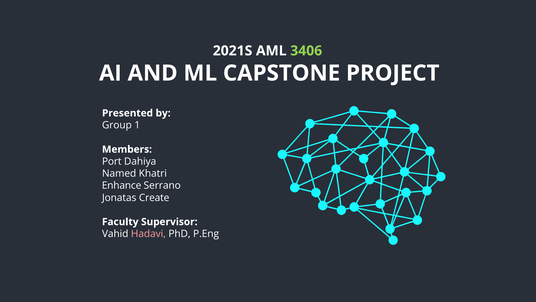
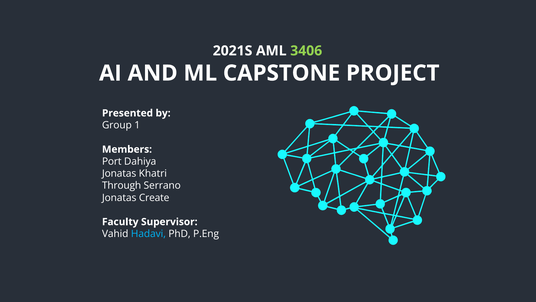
Named: Named -> Jonatas (119, 173)
Enhance: Enhance -> Through (122, 185)
Hadavi colour: pink -> light blue (148, 234)
